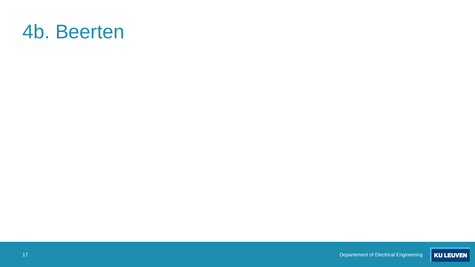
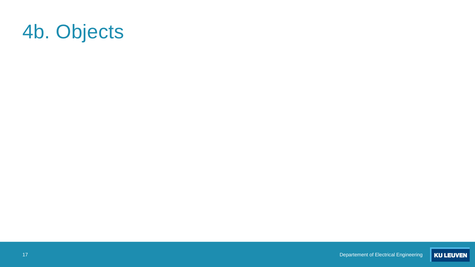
Beerten: Beerten -> Objects (90, 32)
